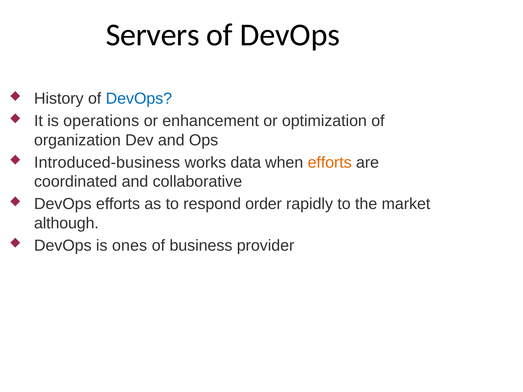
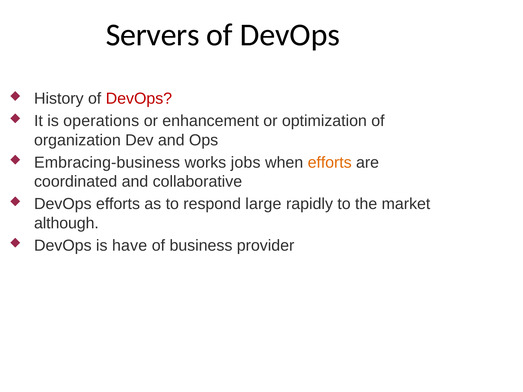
DevOps colour: blue -> red (139, 99)
Introduced-business: Introduced-business -> Embracing-business (107, 163)
data: data -> jobs (246, 163)
order: order -> large (263, 204)
ones: ones -> have (130, 246)
